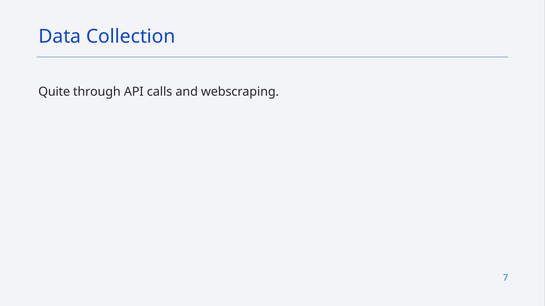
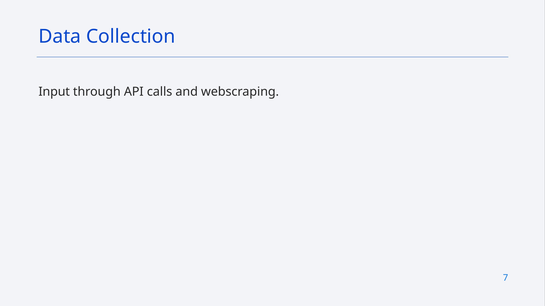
Quite: Quite -> Input (54, 92)
